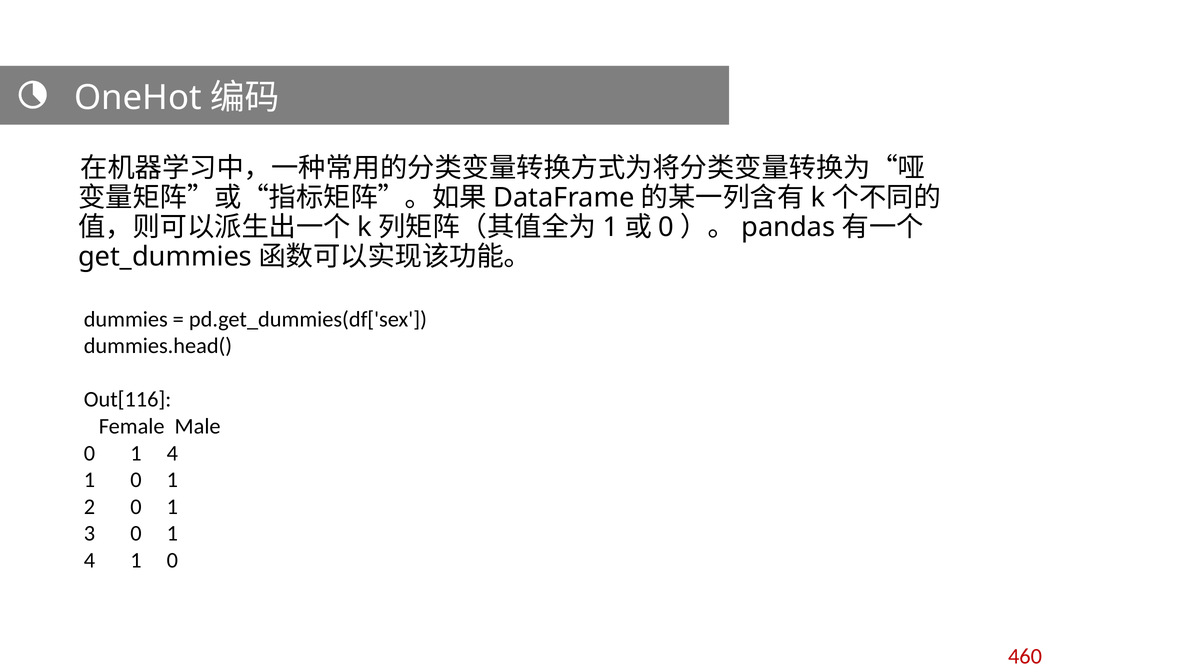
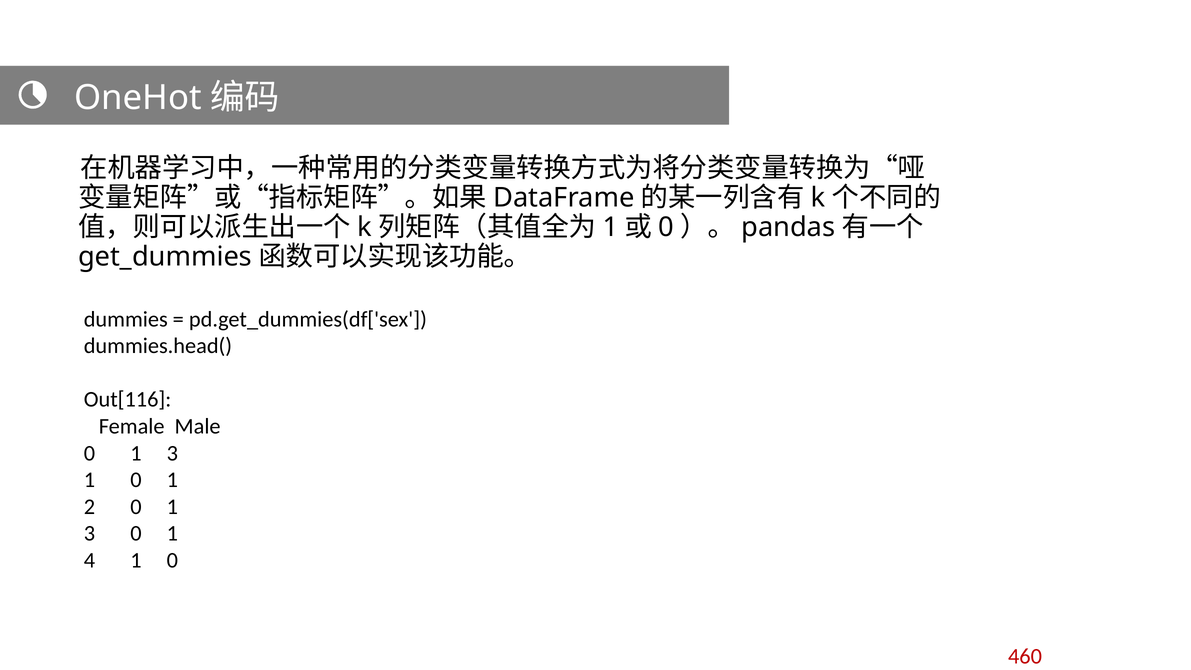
4: 4 -> 3 (172, 453)
